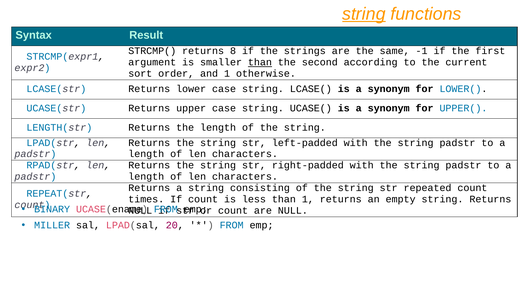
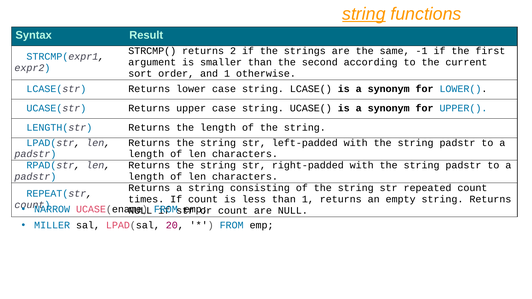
8: 8 -> 2 (233, 51)
than underline: present -> none (260, 62)
BINARY: BINARY -> NARROW (52, 210)
